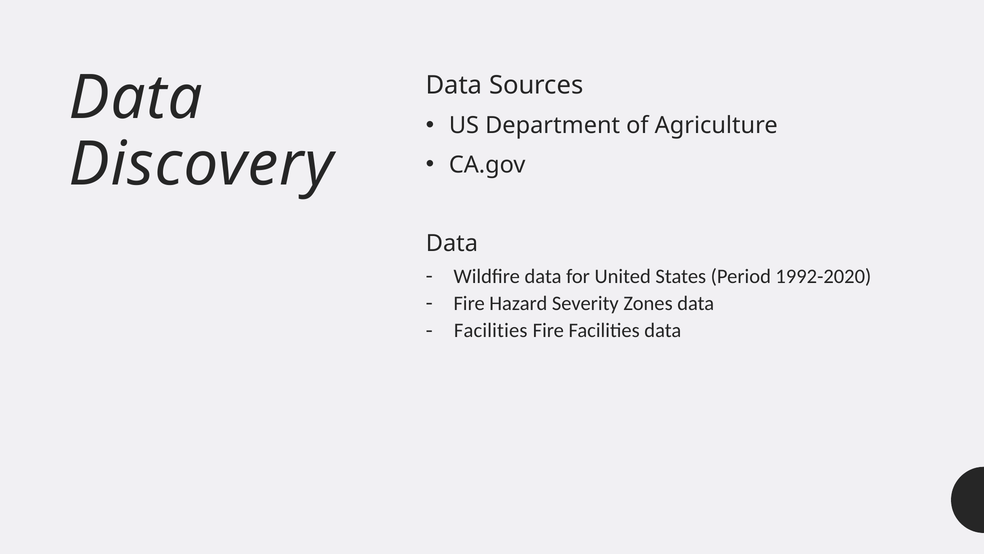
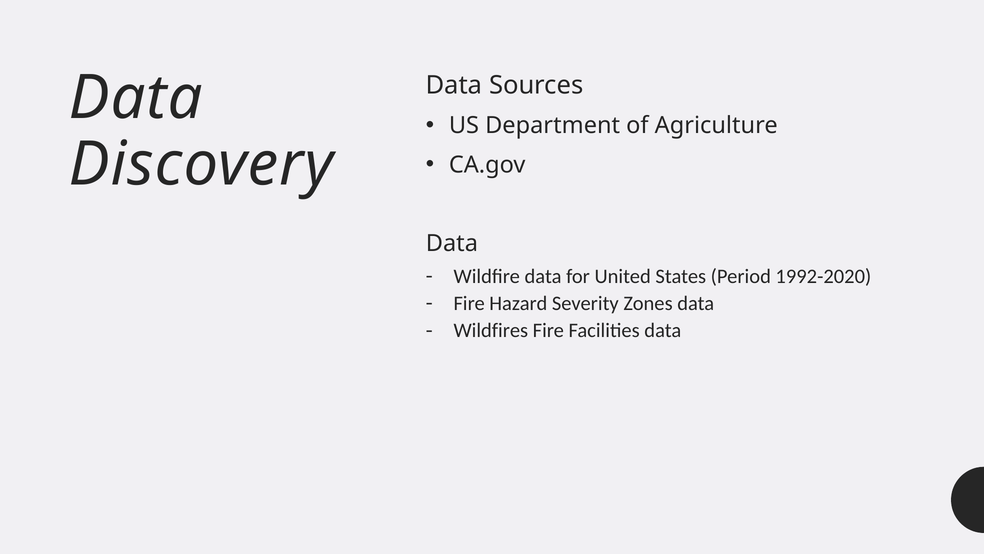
Facilities: Facilities -> Wildfires (491, 330)
